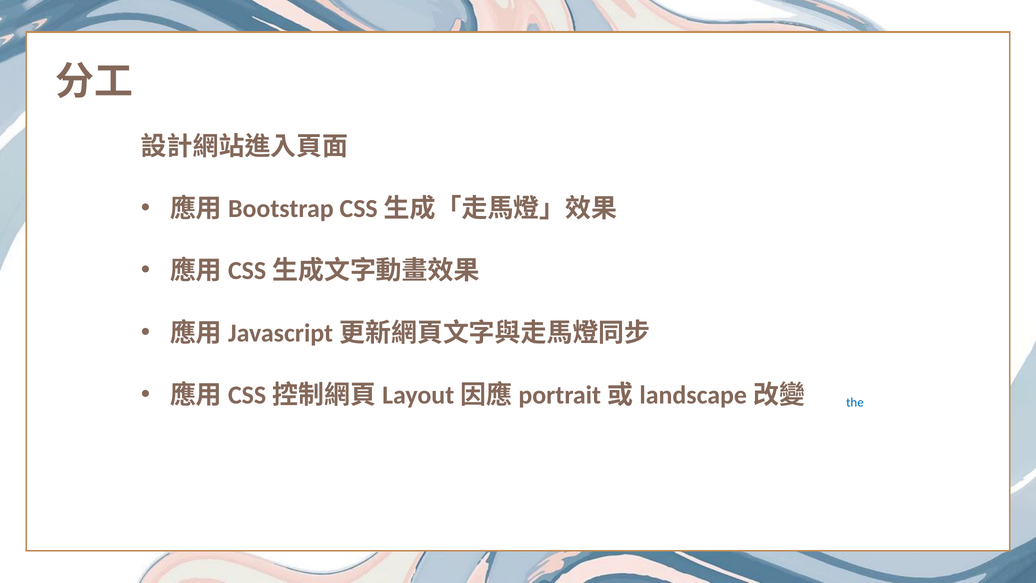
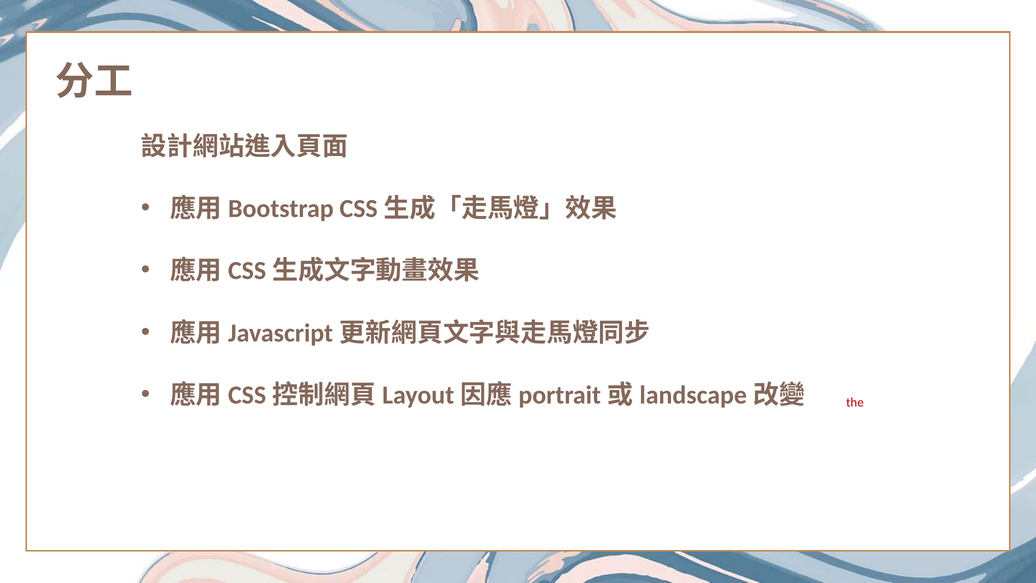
the colour: blue -> red (855, 402)
